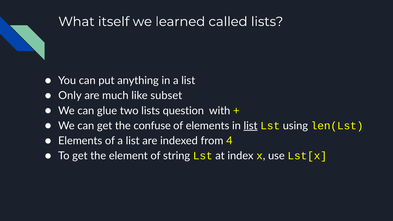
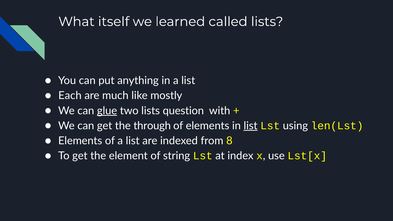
Only: Only -> Each (70, 96)
subset: subset -> mostly (166, 96)
glue underline: none -> present (107, 111)
confuse: confuse -> through (152, 126)
4: 4 -> 8 (229, 141)
